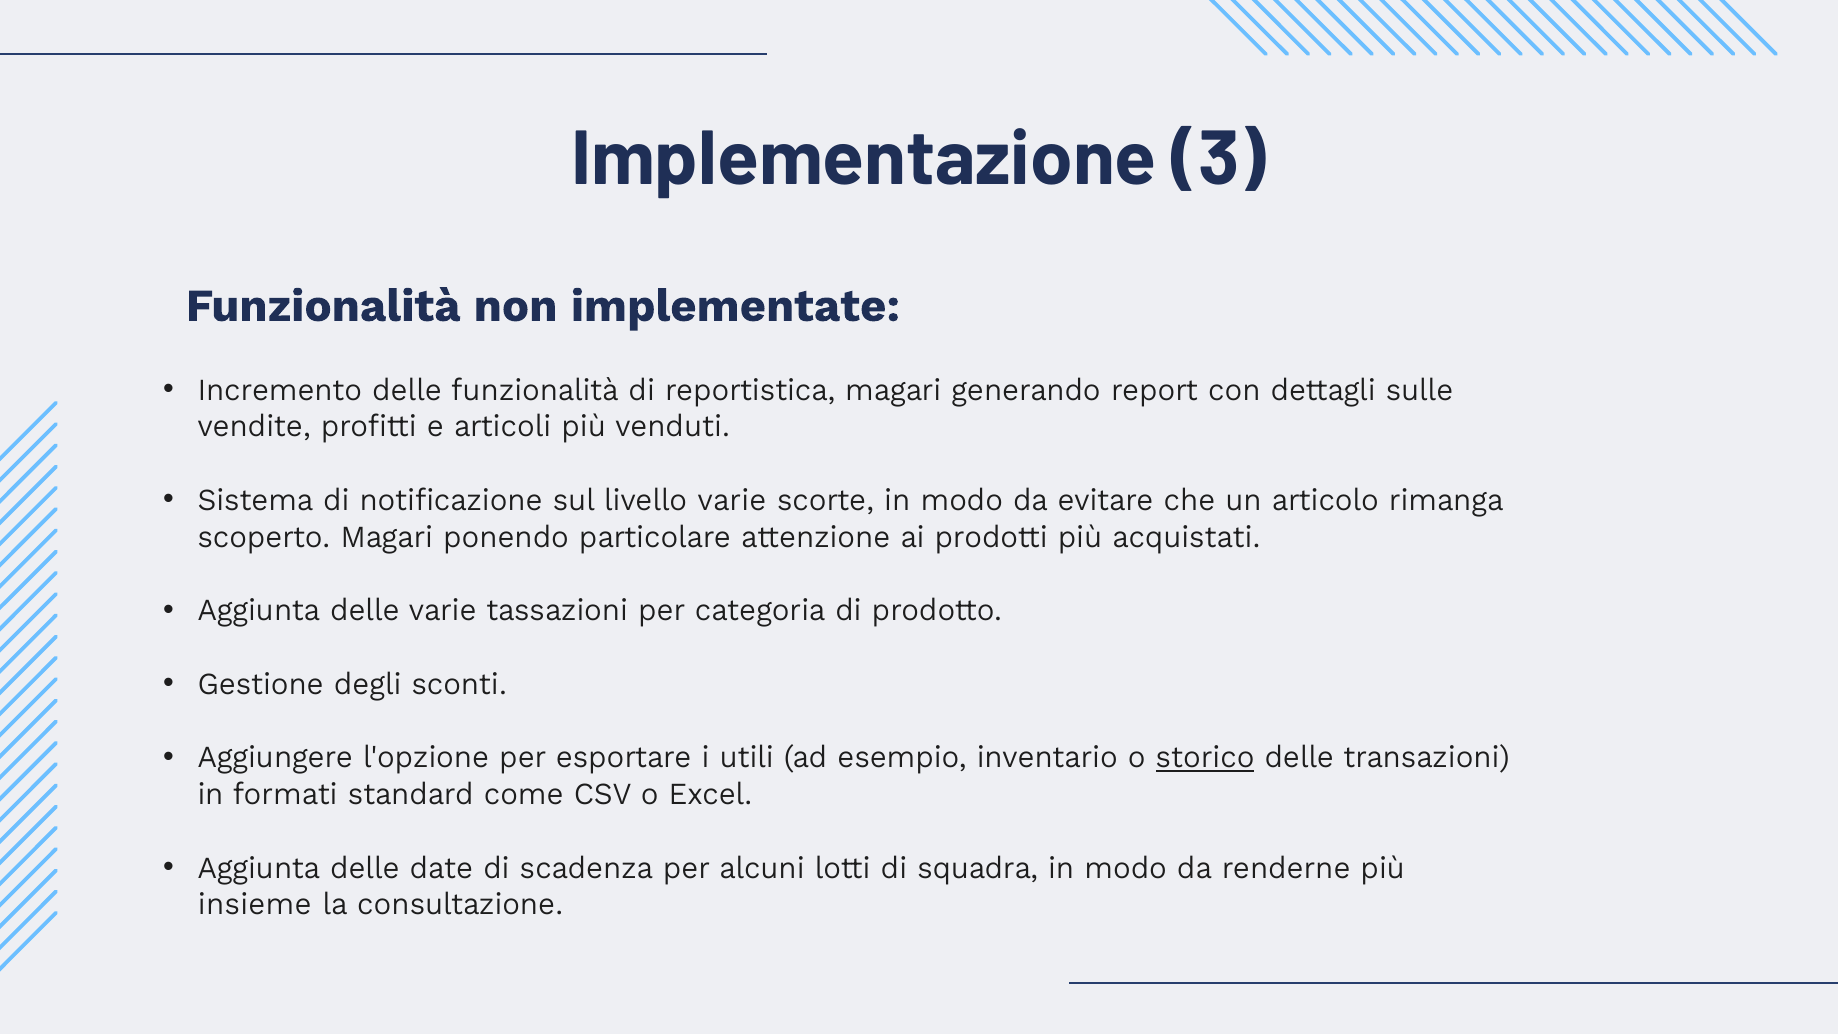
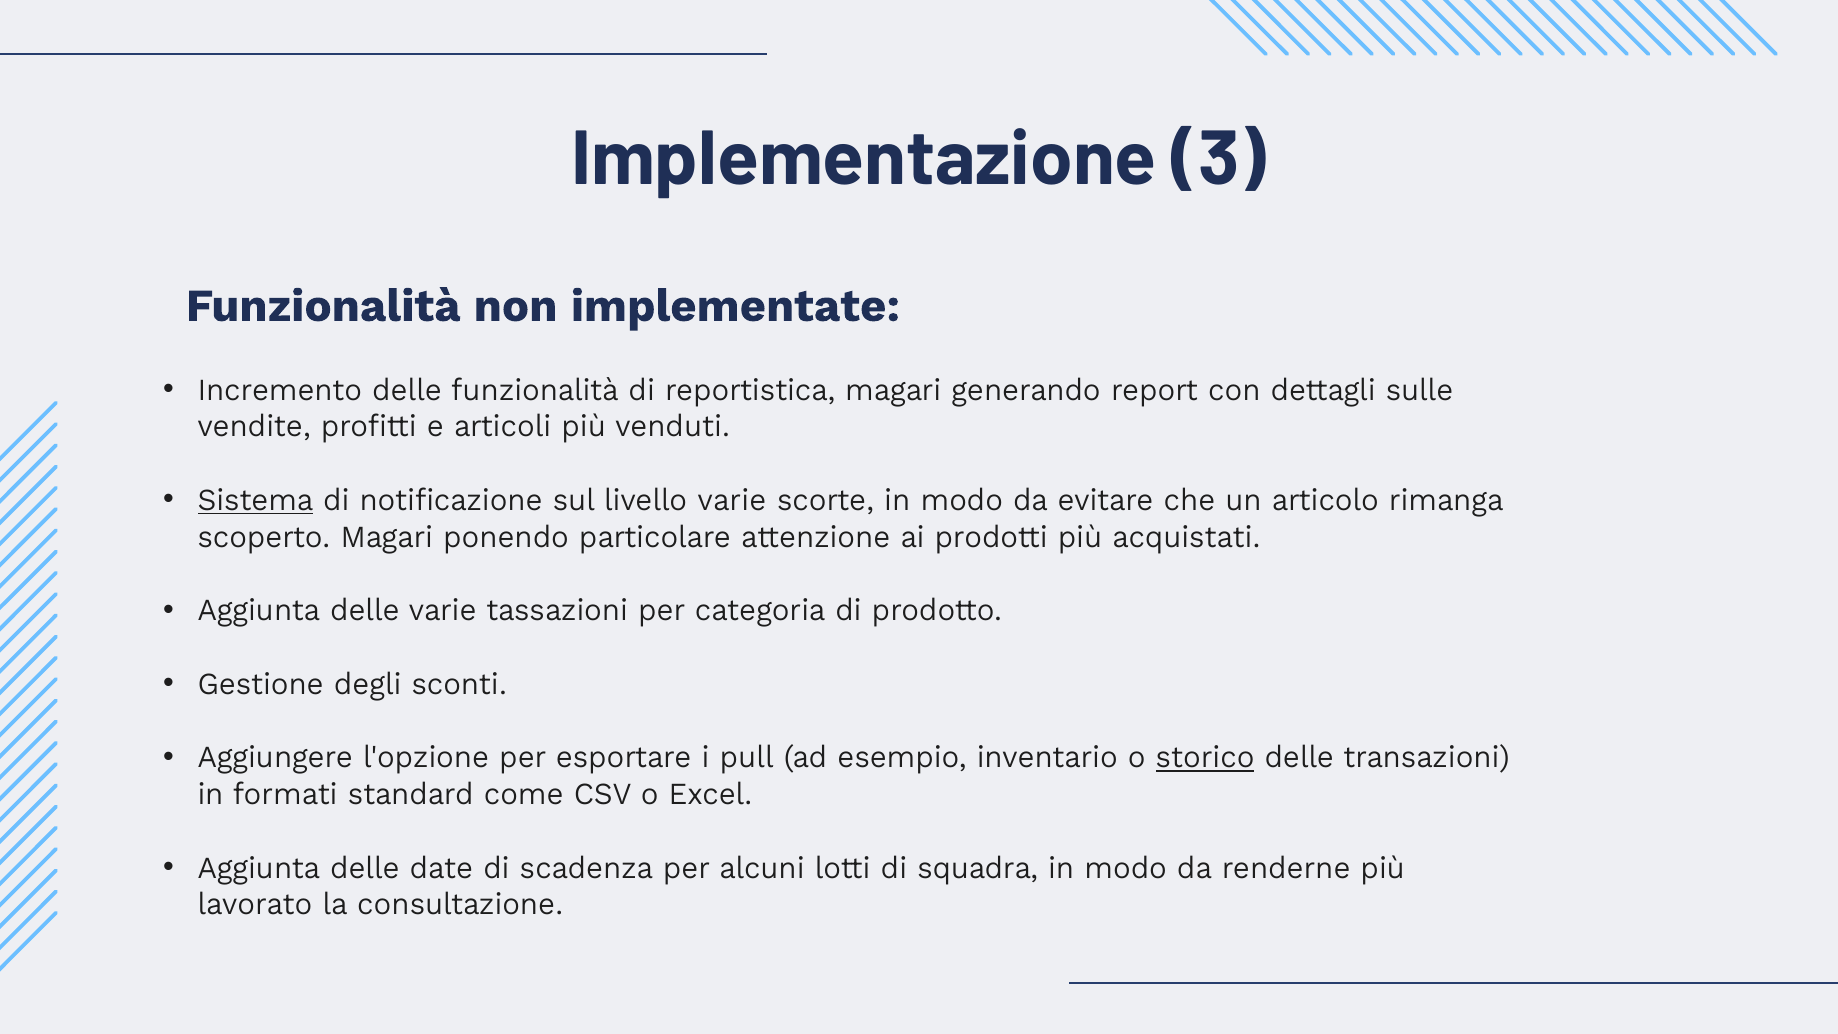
Sistema underline: none -> present (255, 500)
utili: utili -> pull (747, 758)
insieme: insieme -> lavorato (255, 905)
